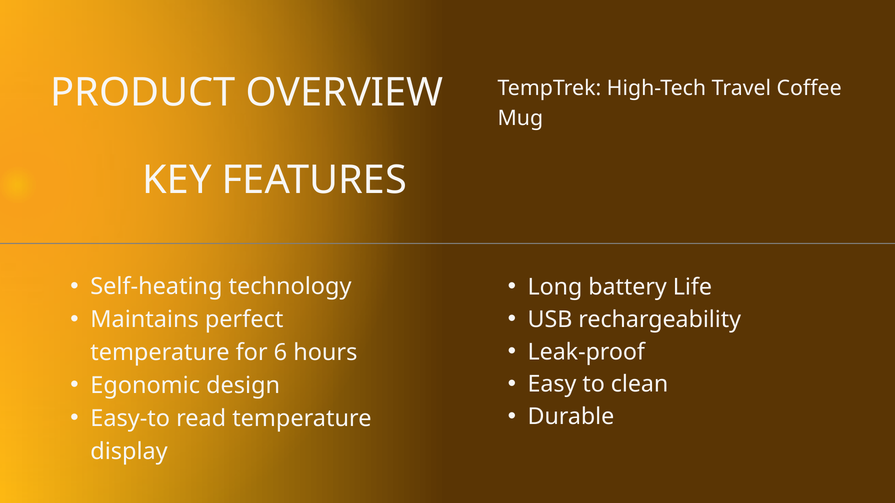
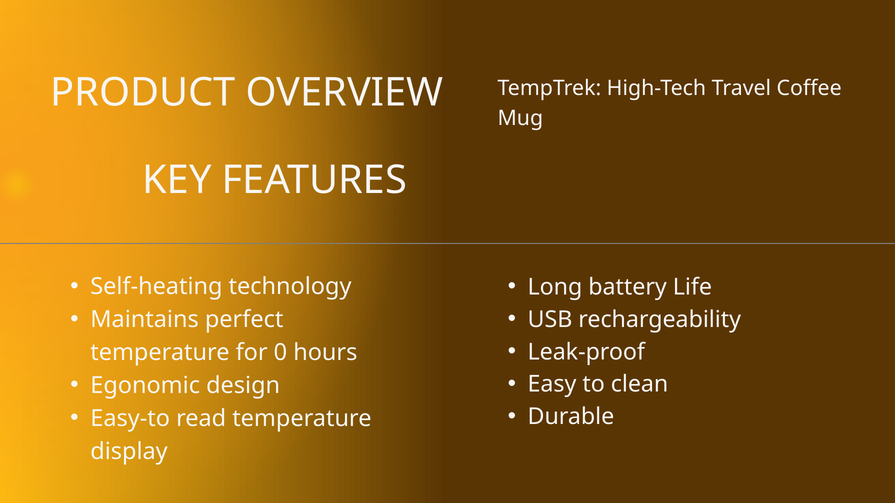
6: 6 -> 0 (280, 353)
